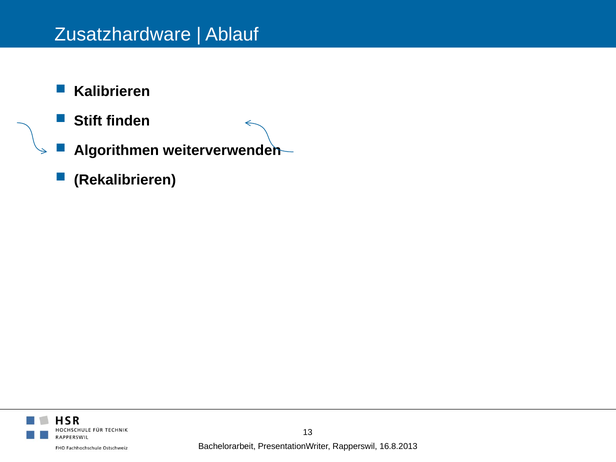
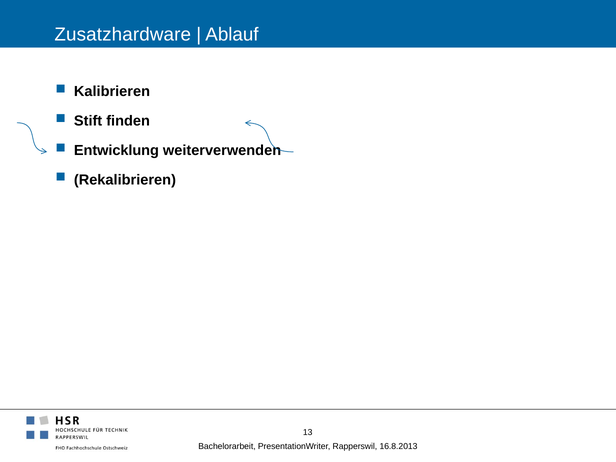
Algorithmen: Algorithmen -> Entwicklung (116, 150)
